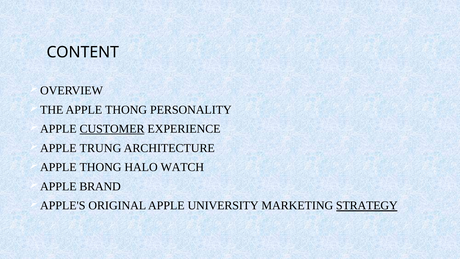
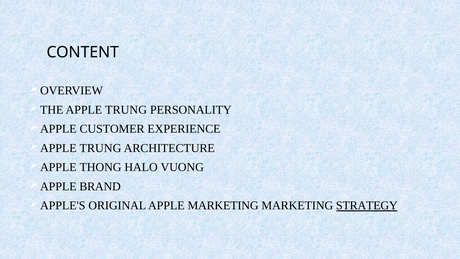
APPLE THONG: THONG -> TRUNG (126, 110)
CUSTOMER underline: present -> none (112, 129)
WATCH: WATCH -> VUONG (182, 167)
APPLE UNIVERSITY: UNIVERSITY -> MARKETING (223, 205)
